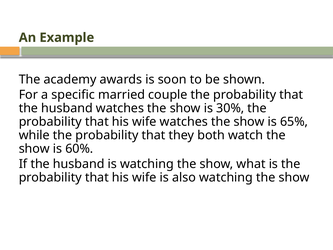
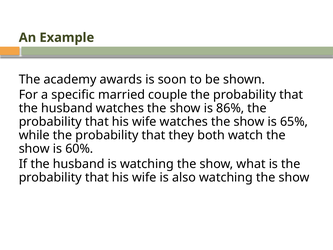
30%: 30% -> 86% (230, 108)
